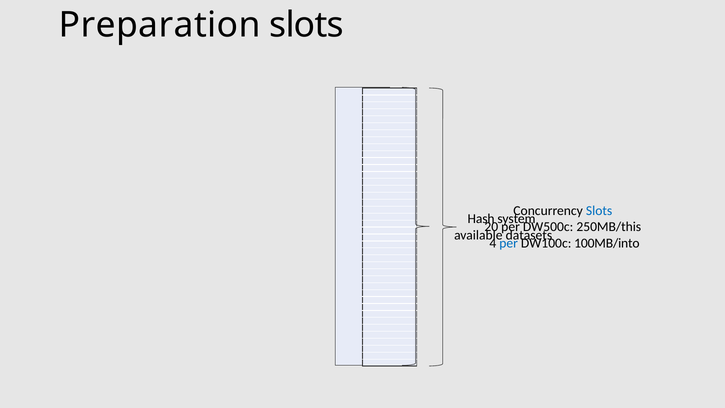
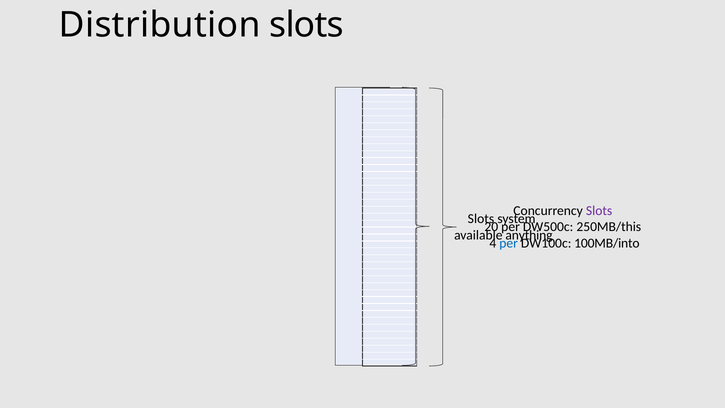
Preparation: Preparation -> Distribution (160, 25)
Slots colour: blue -> purple (599, 210)
Hash: Hash -> Slots (481, 219)
datasets: datasets -> anything (529, 235)
